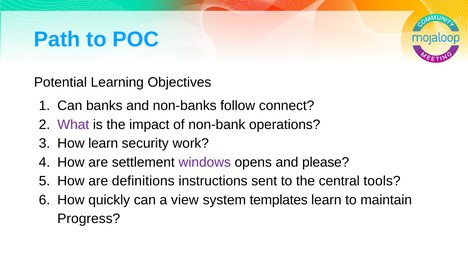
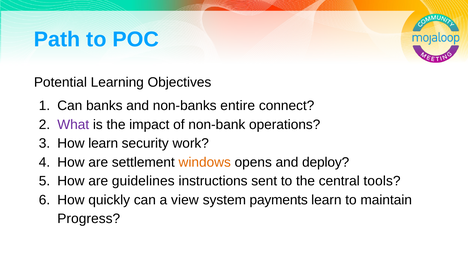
follow: follow -> entire (238, 106)
windows colour: purple -> orange (205, 162)
please: please -> deploy (326, 162)
definitions: definitions -> guidelines (143, 181)
templates: templates -> payments (279, 200)
